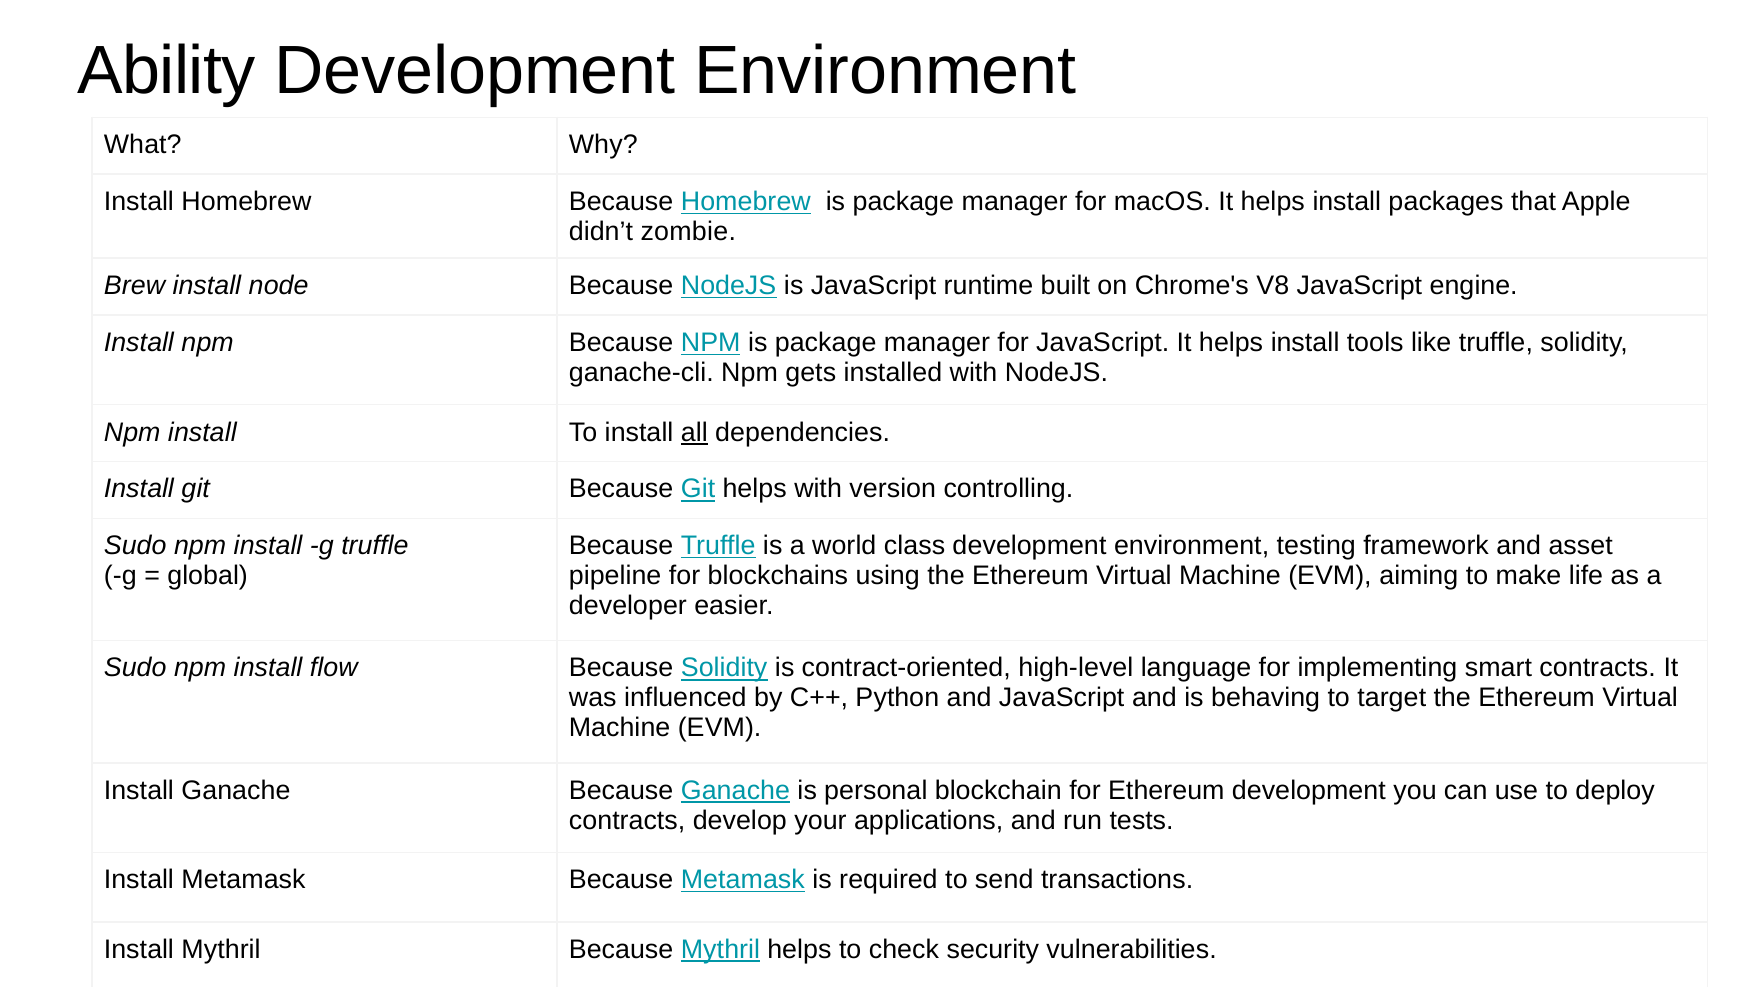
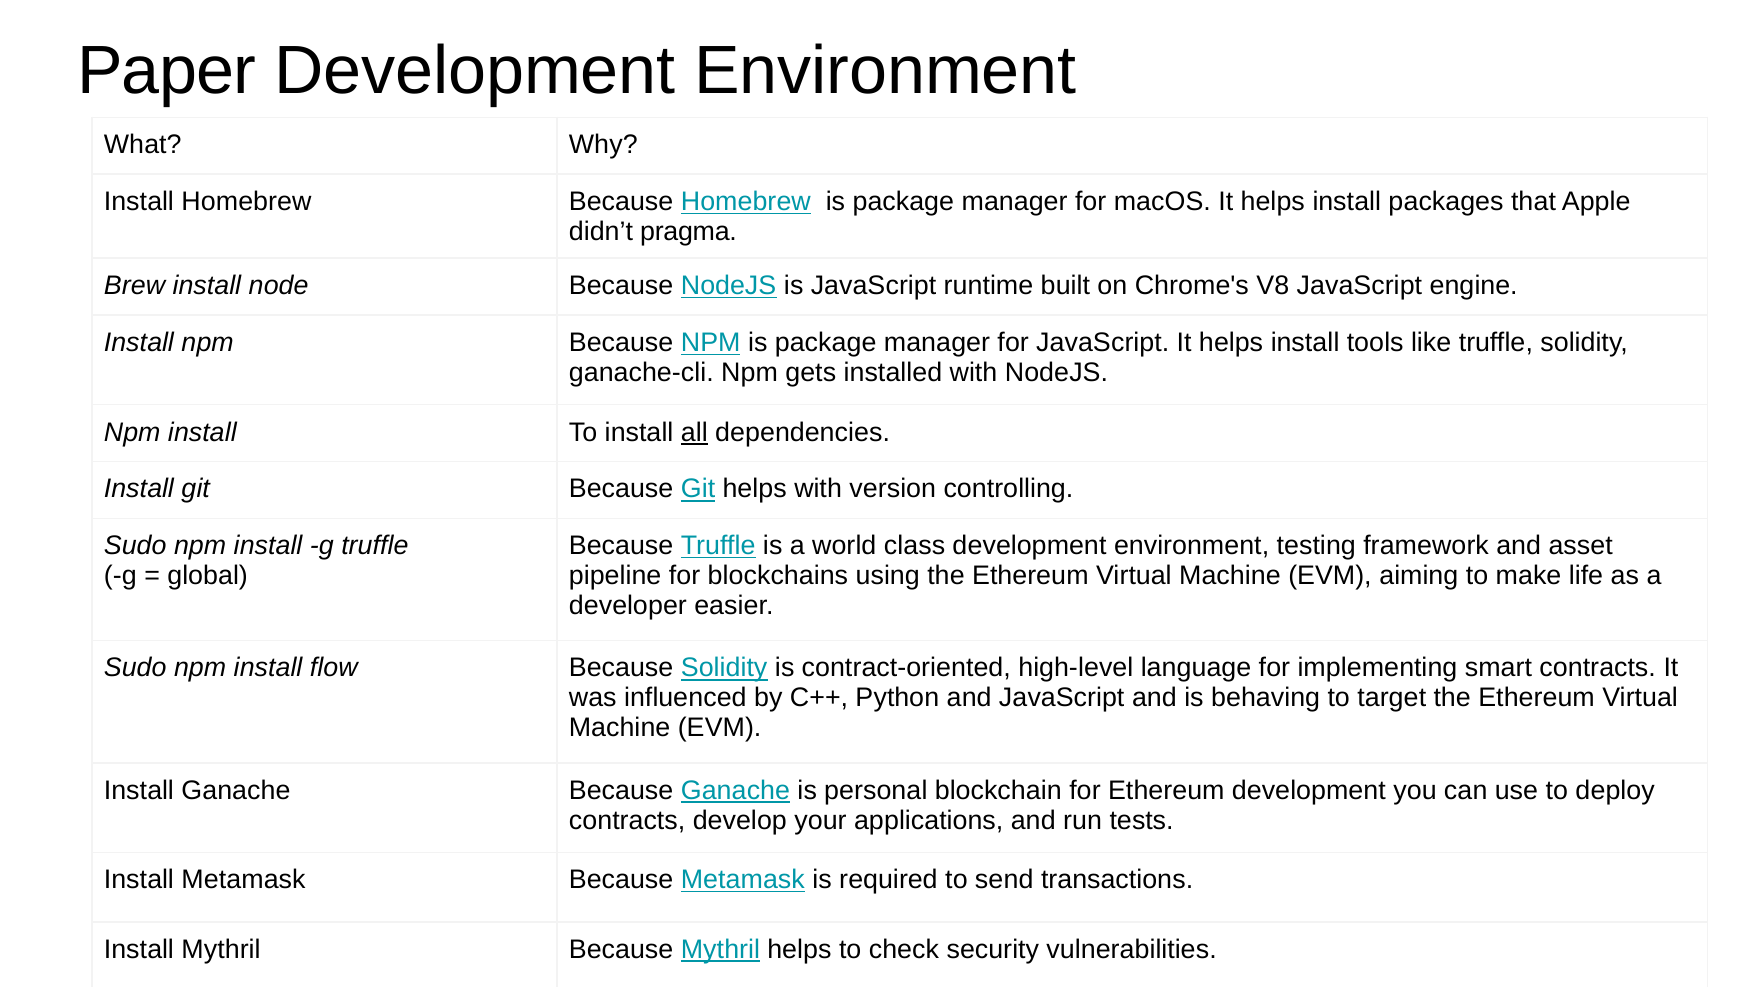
Ability: Ability -> Paper (167, 71)
zombie: zombie -> pragma (688, 232)
